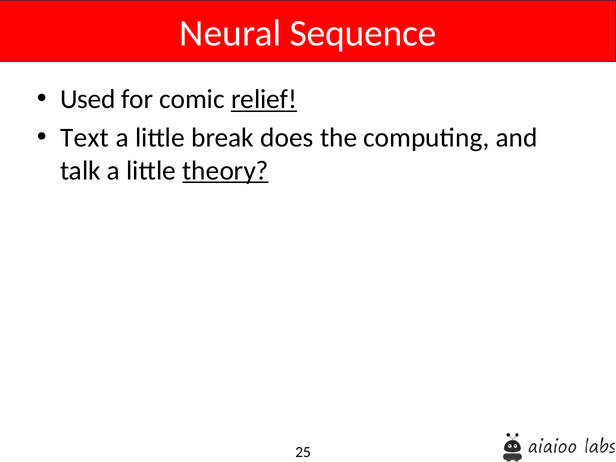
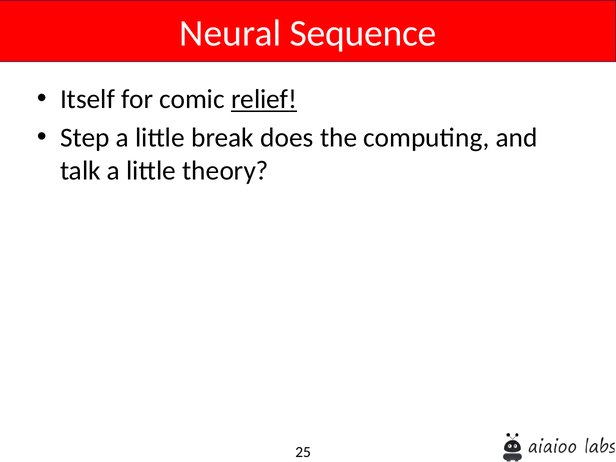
Used: Used -> Itself (88, 99)
Text: Text -> Step (85, 138)
theory underline: present -> none (225, 171)
